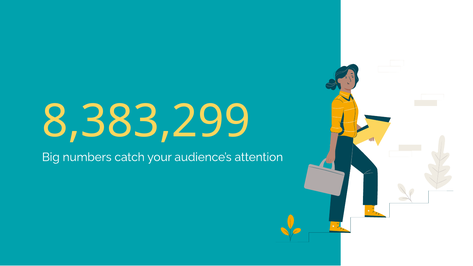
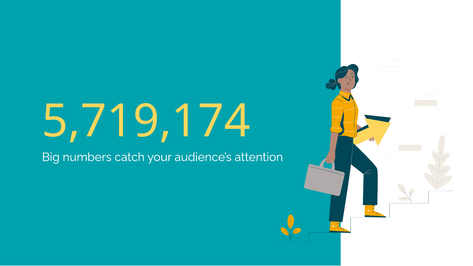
8,383,299: 8,383,299 -> 5,719,174 (146, 121)
